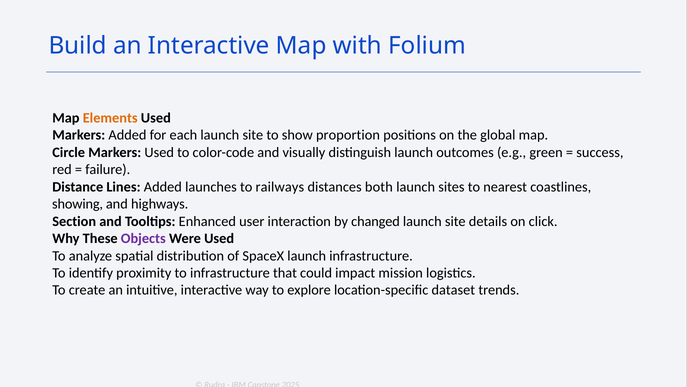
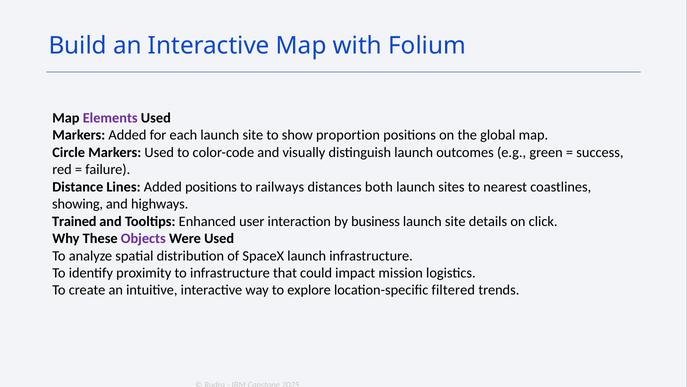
Elements colour: orange -> purple (110, 118)
Added launches: launches -> positions (211, 187)
Section: Section -> Trained (74, 221)
changed: changed -> business (376, 221)
dataset: dataset -> filtered (453, 290)
